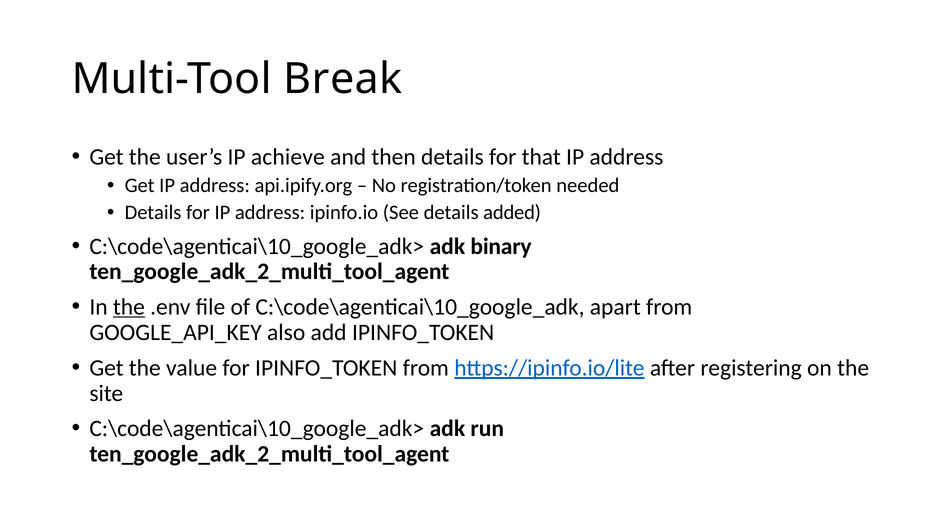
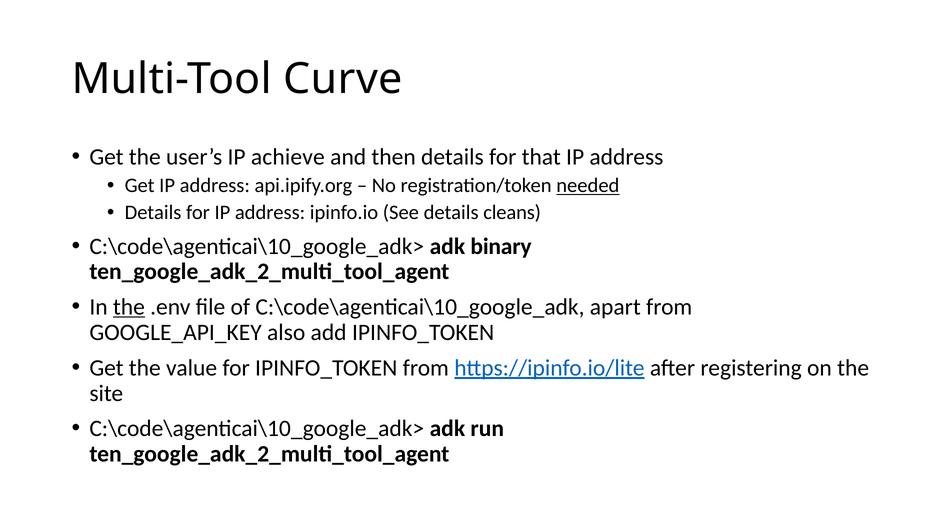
Break: Break -> Curve (343, 79)
needed underline: none -> present (588, 186)
added: added -> cleans (512, 213)
